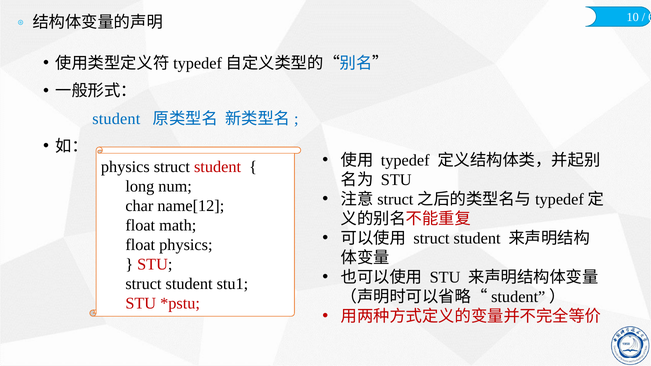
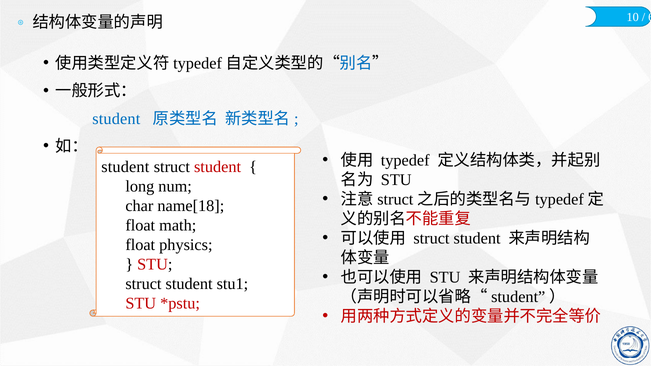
physics: physics -> student (125, 167)
name[12: name[12 -> name[18 (191, 206)
